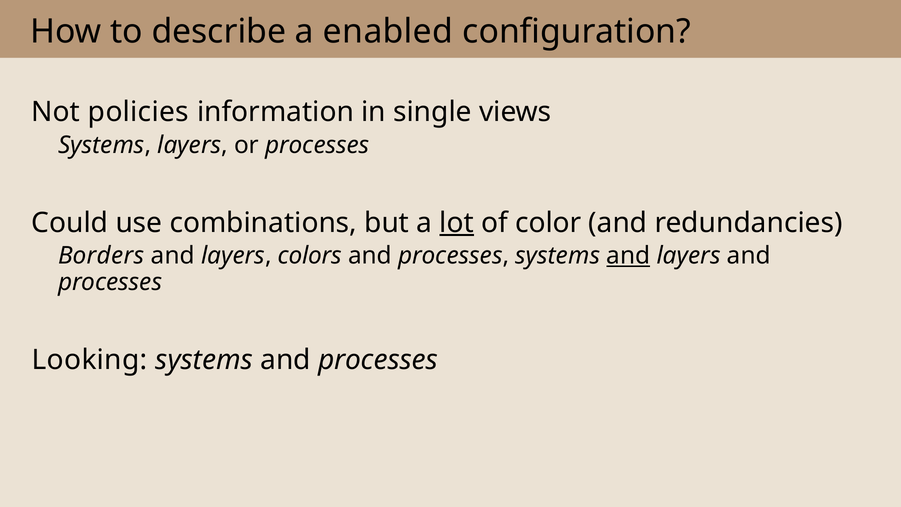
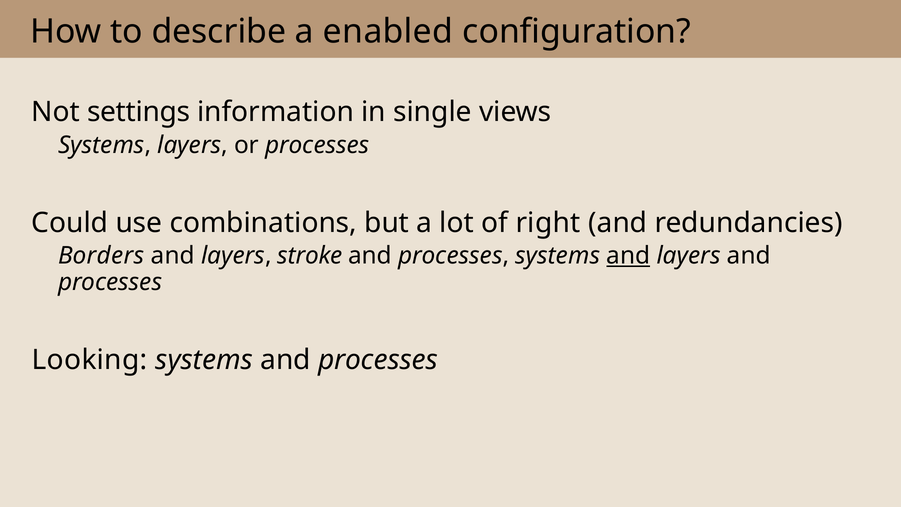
policies: policies -> settings (139, 112)
lot underline: present -> none (457, 223)
color: color -> right (548, 223)
colors: colors -> stroke (310, 256)
